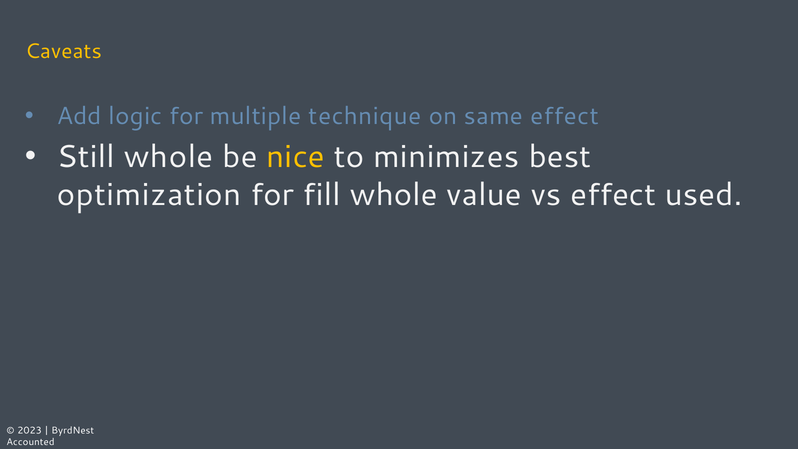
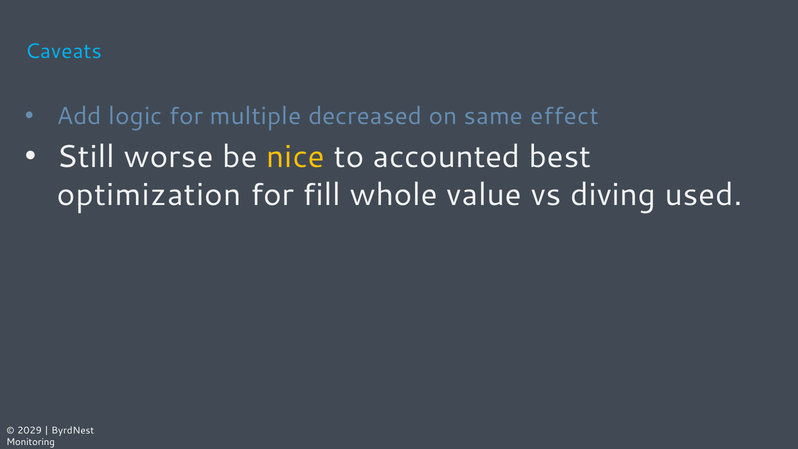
Caveats colour: yellow -> light blue (63, 51)
technique: technique -> decreased (365, 116)
Still whole: whole -> worse (169, 157)
minimizes: minimizes -> accounted (447, 157)
vs effect: effect -> diving (613, 195)
2023: 2023 -> 2029 (30, 431)
Accounted: Accounted -> Monitoring (31, 442)
